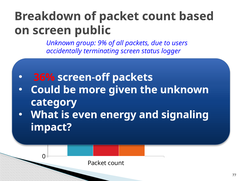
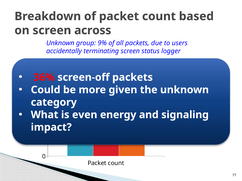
public: public -> across (93, 30)
